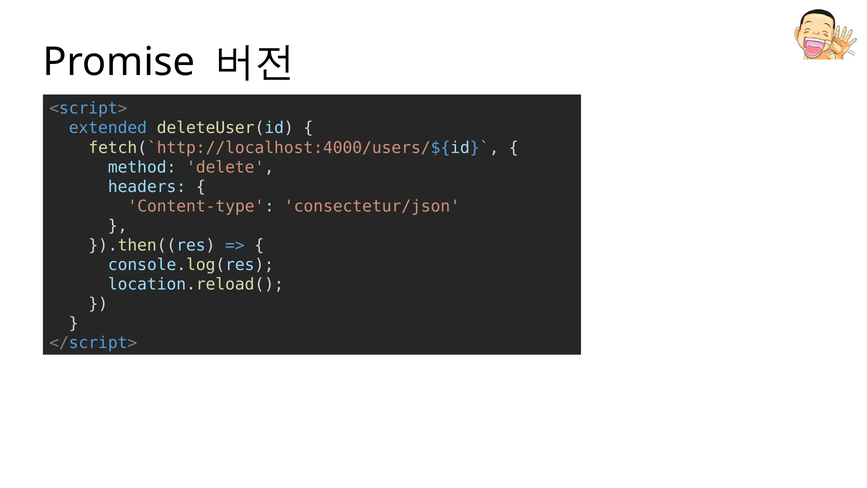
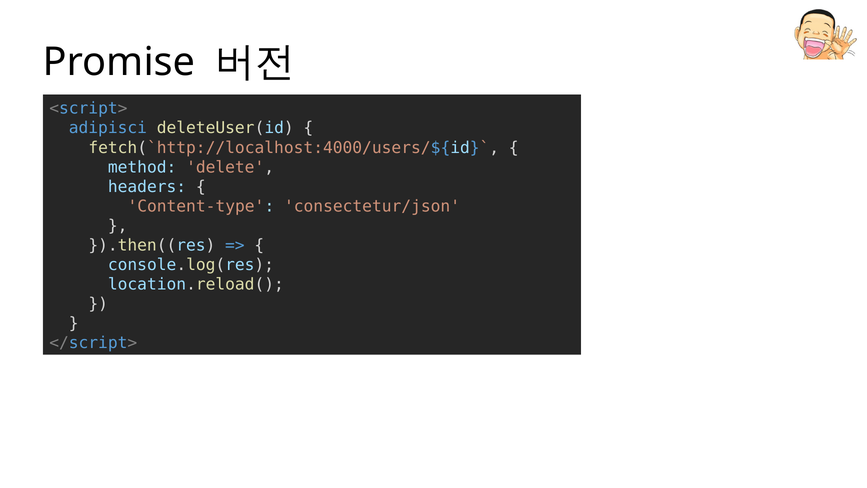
extended: extended -> adipisci (108, 128)
